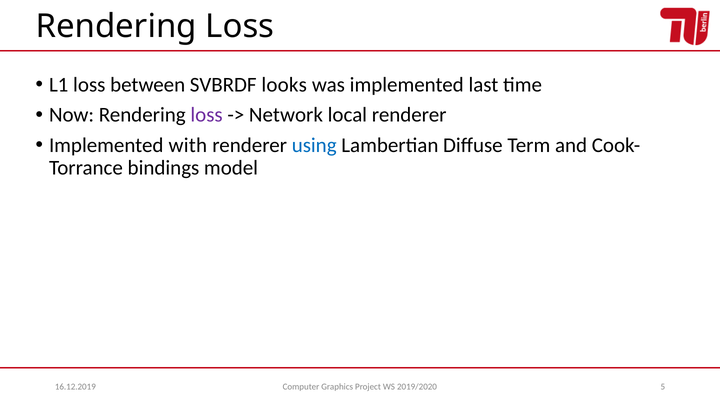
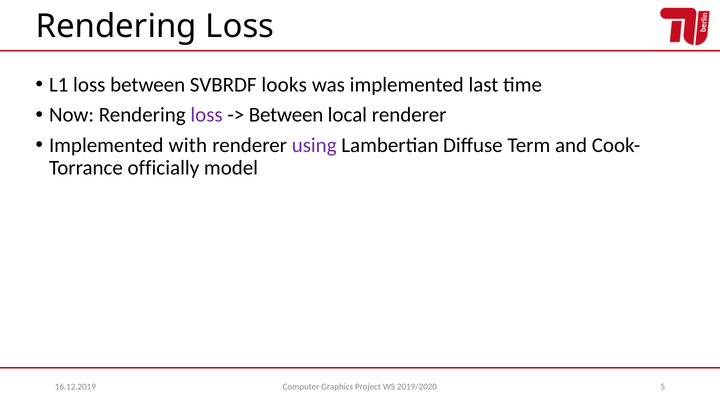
Network: Network -> Between (286, 115)
using colour: blue -> purple (314, 145)
bindings: bindings -> officially (163, 168)
